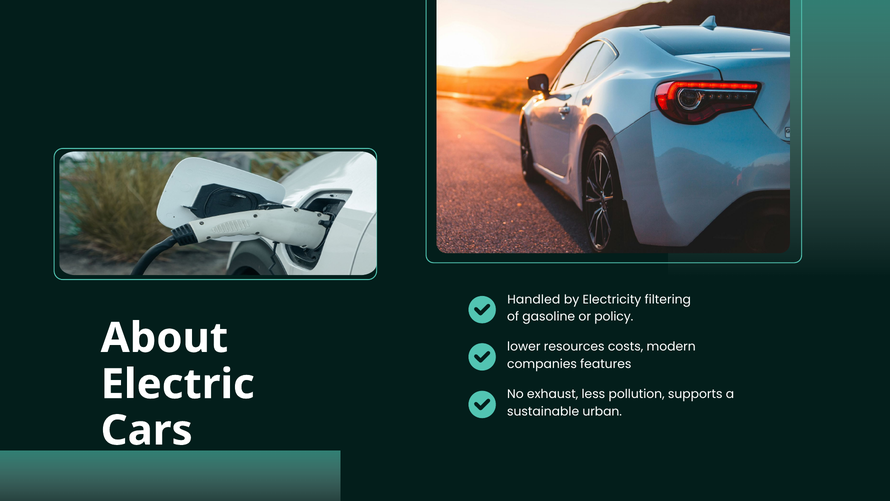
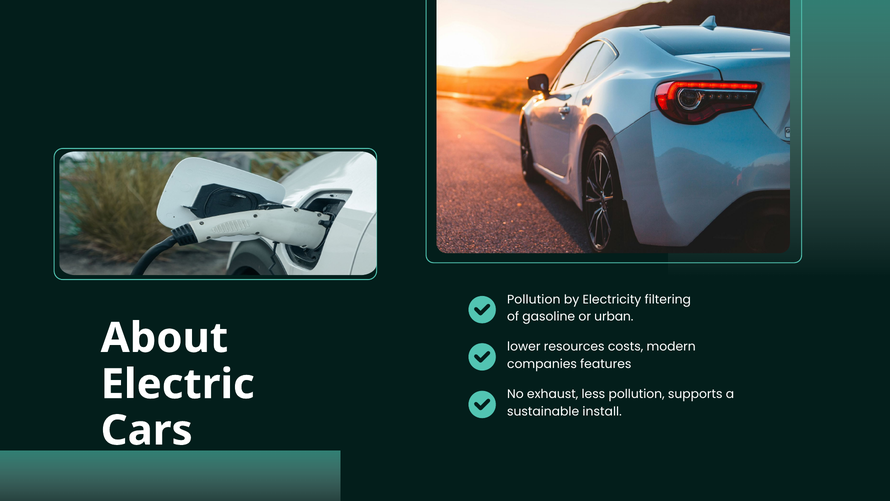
Handled: Handled -> Pollution (534, 299)
policy: policy -> urban (614, 317)
urban: urban -> install (602, 411)
